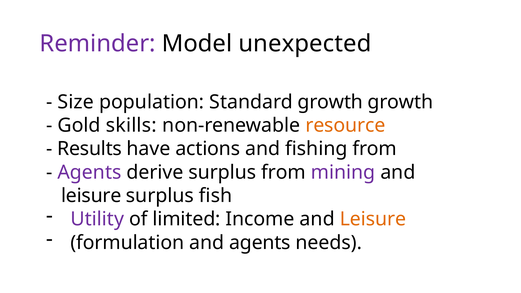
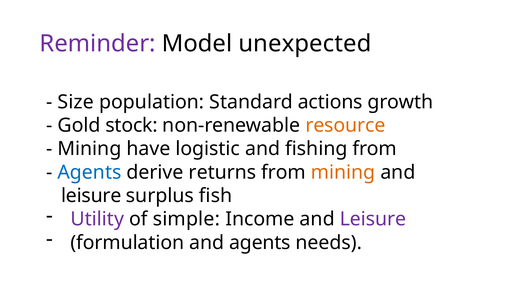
Standard growth: growth -> actions (330, 102)
skills: skills -> stock (132, 125)
Results: Results -> Mining (89, 149)
actions: actions -> logistic (208, 149)
Agents colour: purple -> blue (89, 172)
derive surplus: surplus -> returns (222, 172)
mining colour: purple -> orange (343, 172)
limited: limited -> simple (186, 219)
Leisure colour: orange -> purple (373, 219)
